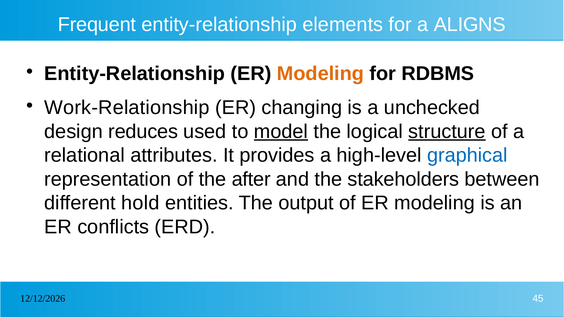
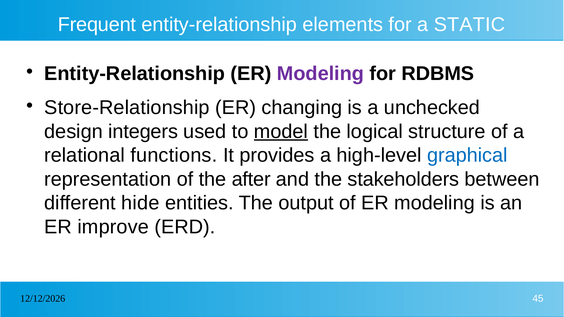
ALIGNS: ALIGNS -> STATIC (470, 25)
Modeling colour: orange -> purple (320, 74)
Work-Relationship: Work-Relationship -> Store-Relationship (127, 108)
reduces: reduces -> integers (143, 132)
structure underline: present -> none (447, 132)
attributes: attributes -> functions (174, 155)
hold: hold -> hide (140, 203)
conflicts: conflicts -> improve (113, 227)
